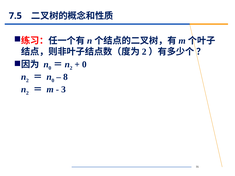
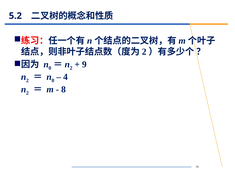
7.5: 7.5 -> 5.2 (15, 16)
0: 0 -> 9 (84, 65)
8: 8 -> 4 (66, 77)
3: 3 -> 8 (63, 90)
